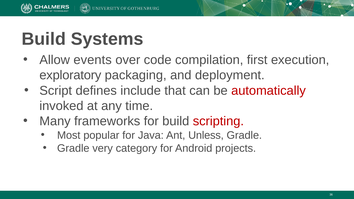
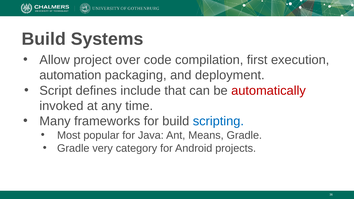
events: events -> project (93, 60)
exploratory: exploratory -> automation (70, 75)
scripting colour: red -> blue (218, 121)
Unless: Unless -> Means (206, 135)
